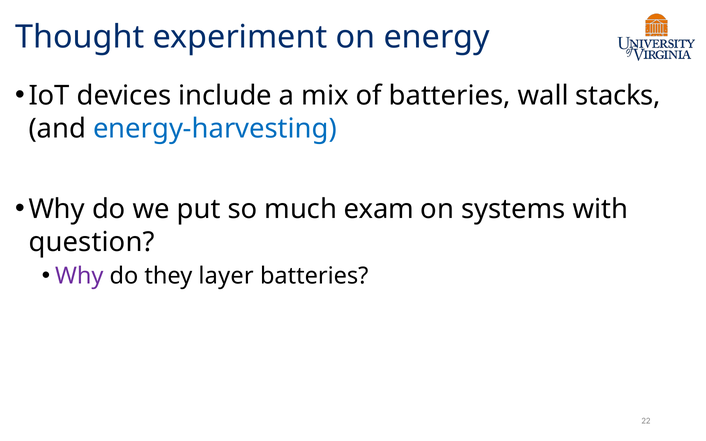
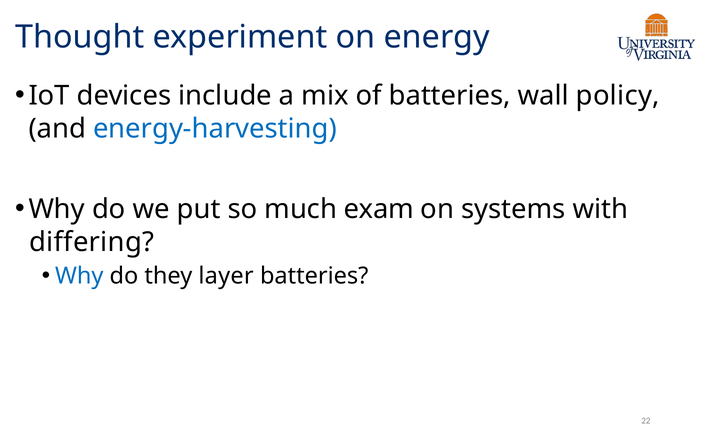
stacks: stacks -> policy (618, 96)
question: question -> differing (92, 242)
Why colour: purple -> blue (79, 276)
